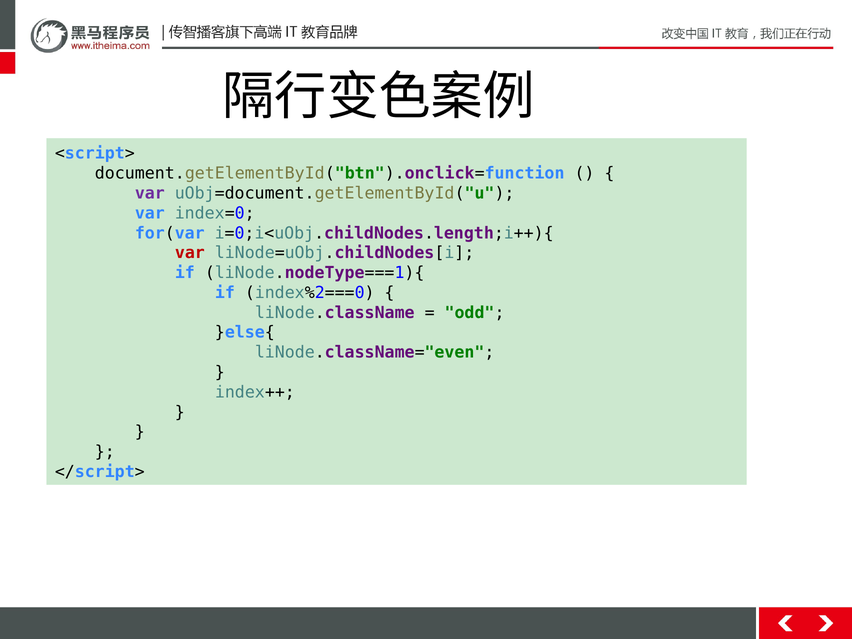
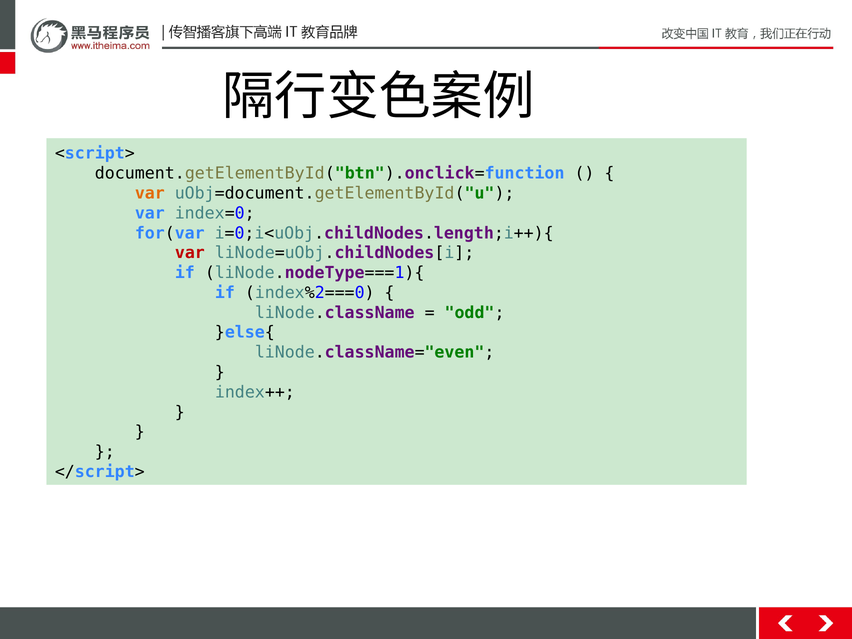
var colour: purple -> orange (150, 193)
